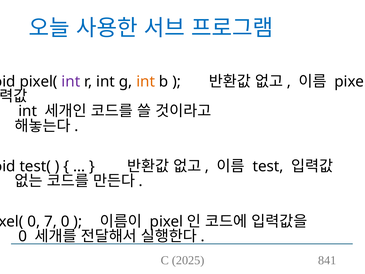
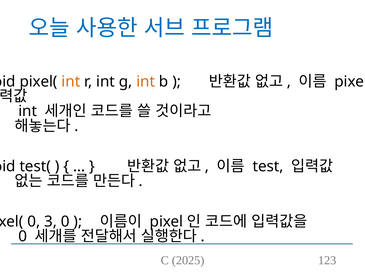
int colour: purple -> orange (71, 82)
7: 7 -> 3 (50, 221)
841: 841 -> 123 (327, 260)
